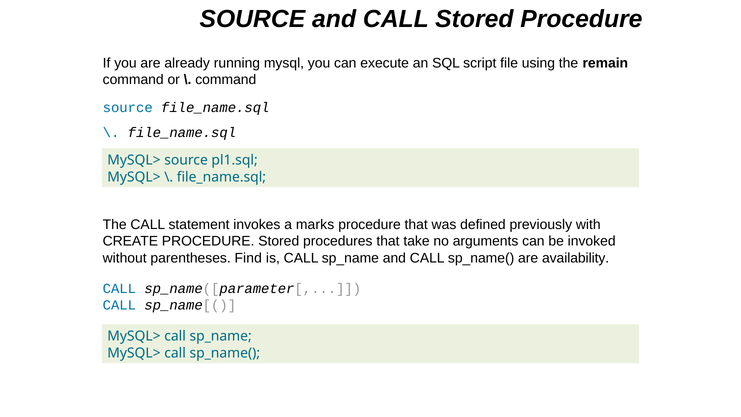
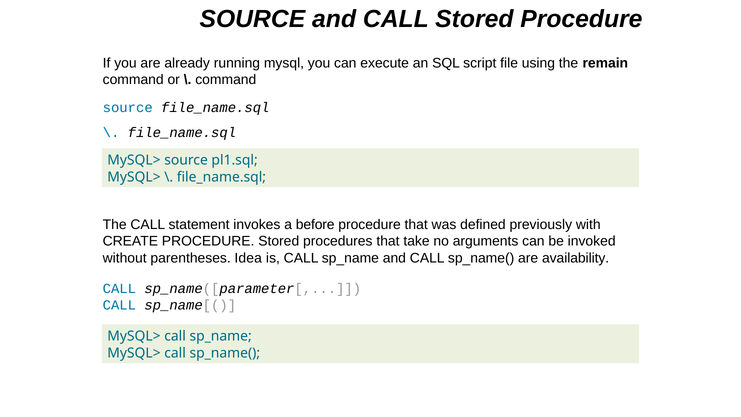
marks: marks -> before (315, 225)
Find: Find -> Idea (248, 258)
